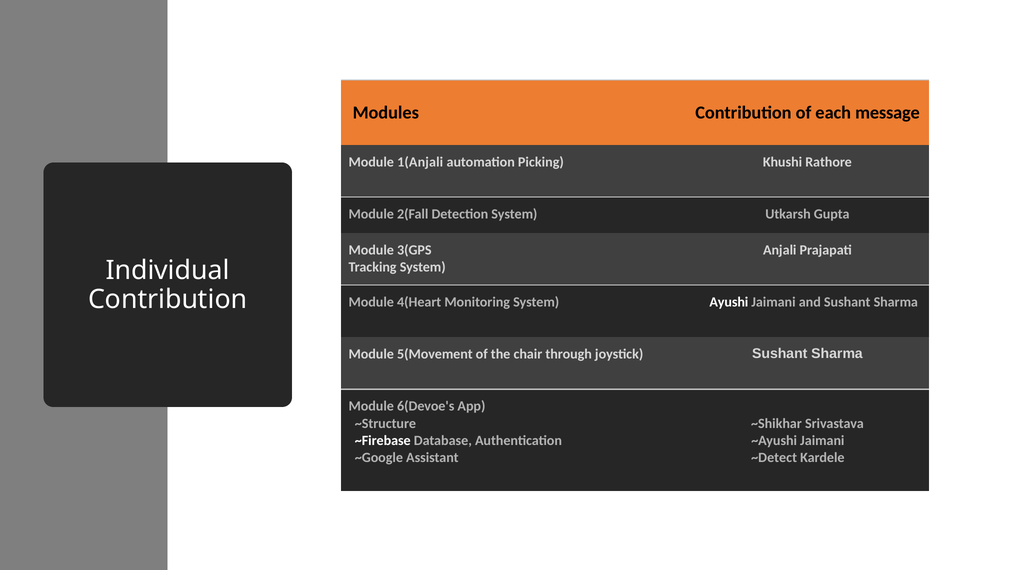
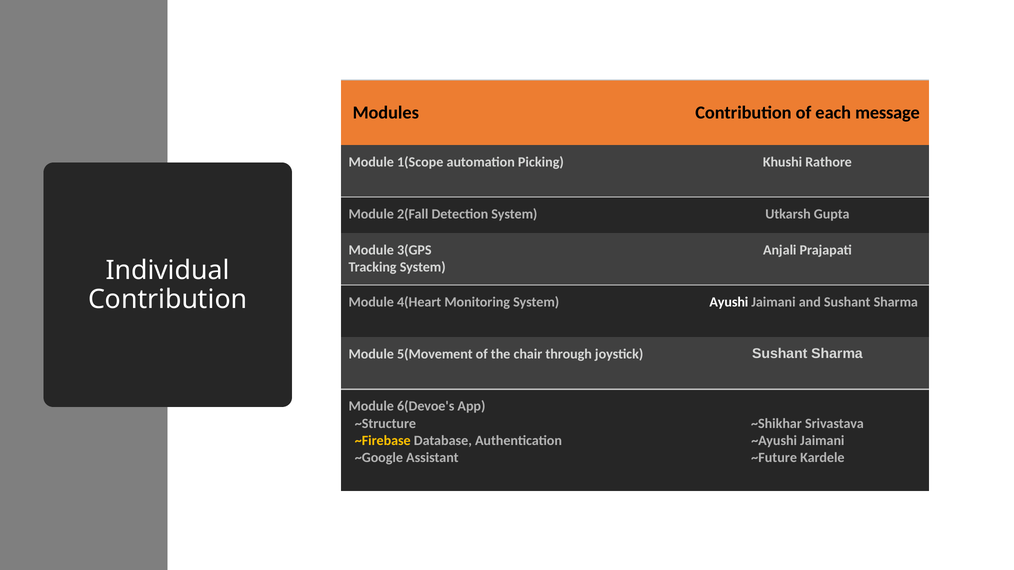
1(Anjali: 1(Anjali -> 1(Scope (420, 162)
~Firebase colour: white -> yellow (383, 441)
~Detect: ~Detect -> ~Future (774, 458)
